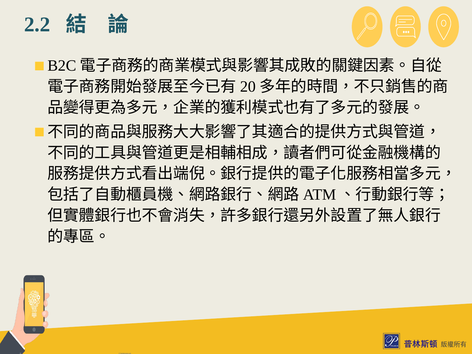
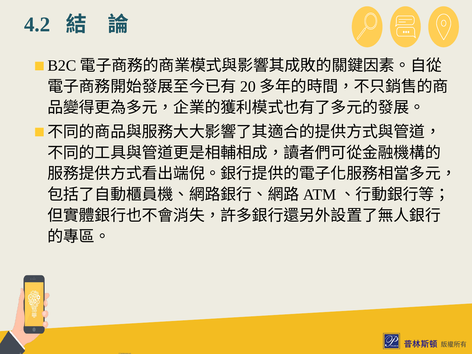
2.2: 2.2 -> 4.2 (37, 25)
